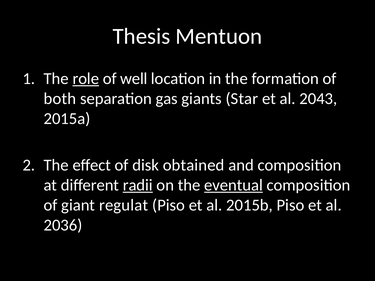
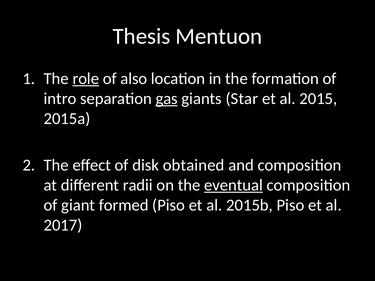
well: well -> also (134, 79)
both: both -> intro (60, 99)
gas underline: none -> present (167, 99)
2043: 2043 -> 2015 (318, 99)
radii underline: present -> none (138, 185)
regulat: regulat -> formed (124, 205)
2036: 2036 -> 2017 (63, 225)
